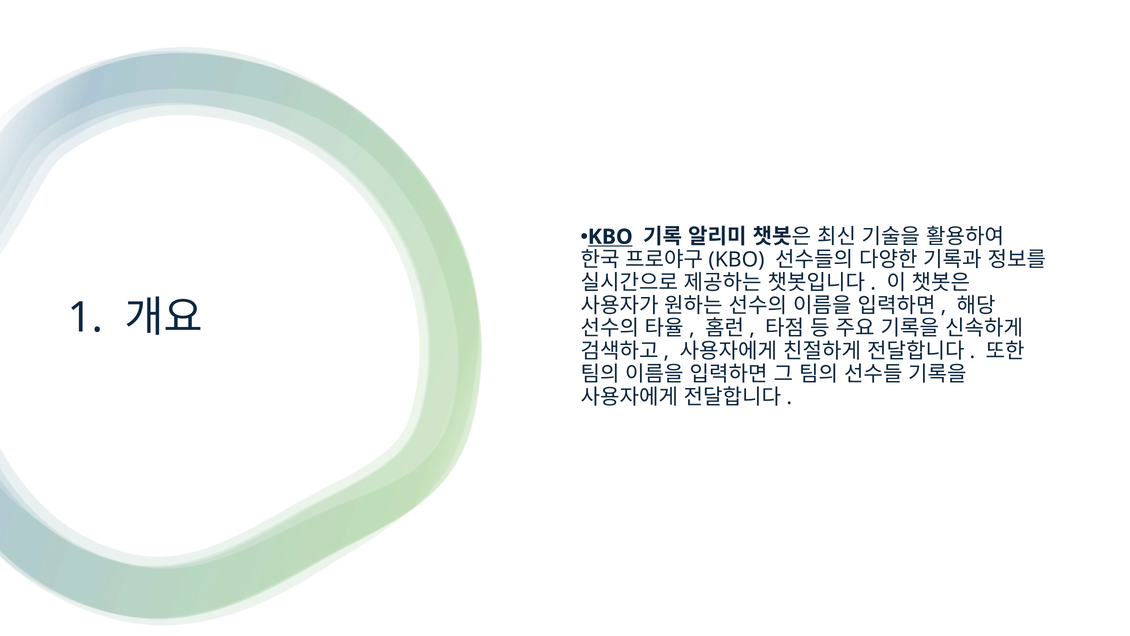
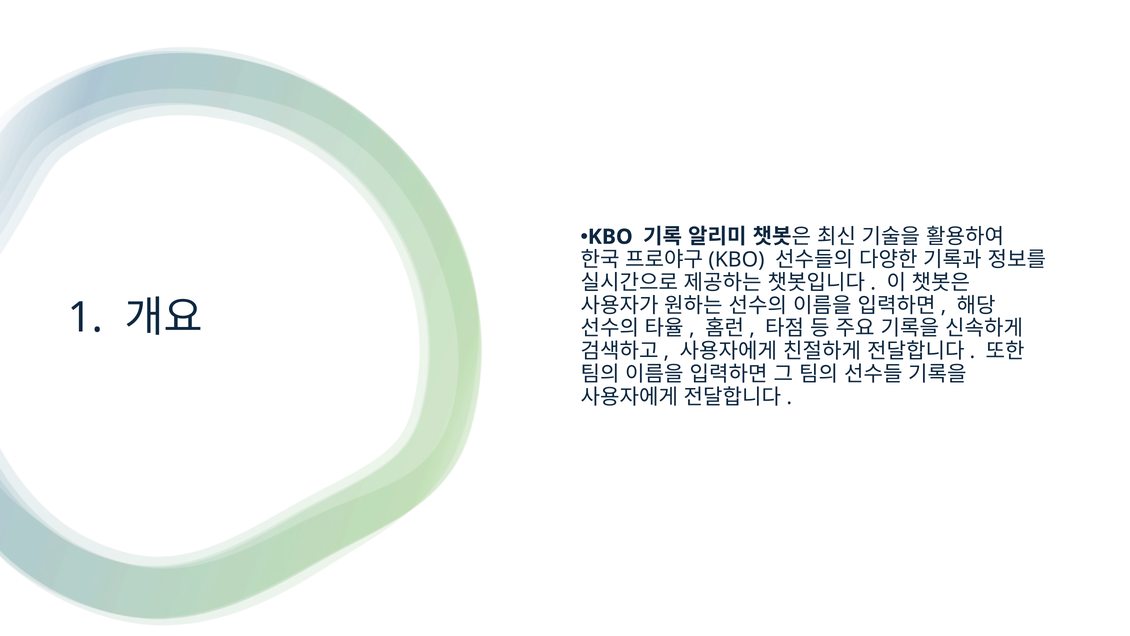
KBO underline: present -> none (610, 237)
